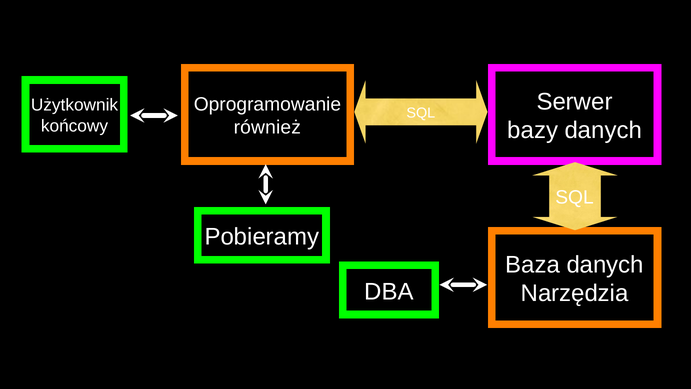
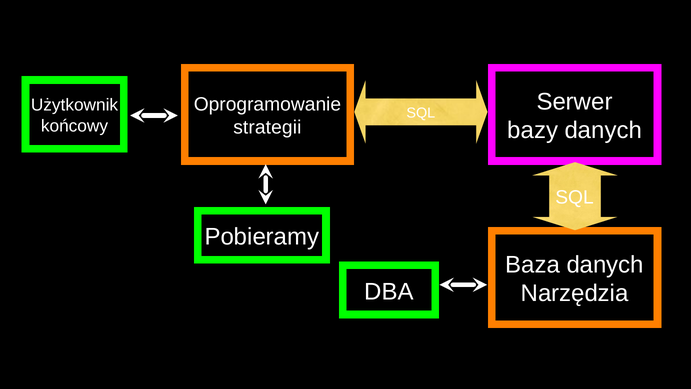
również: również -> strategii (267, 127)
